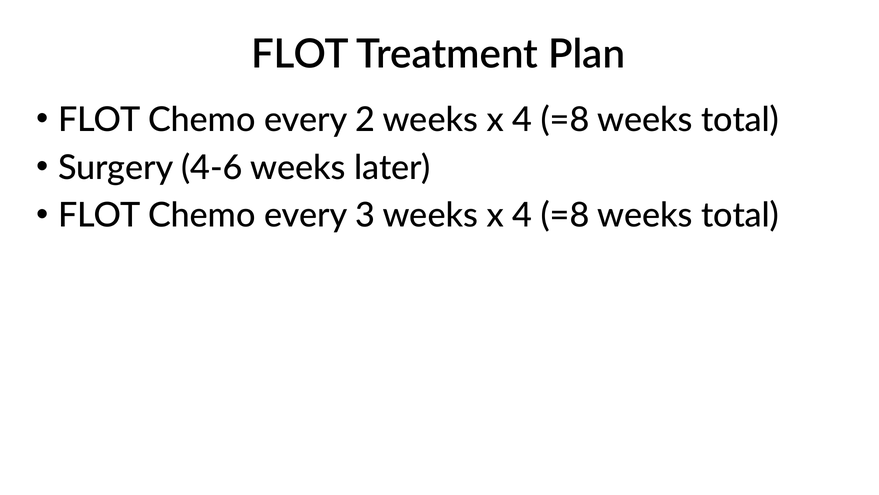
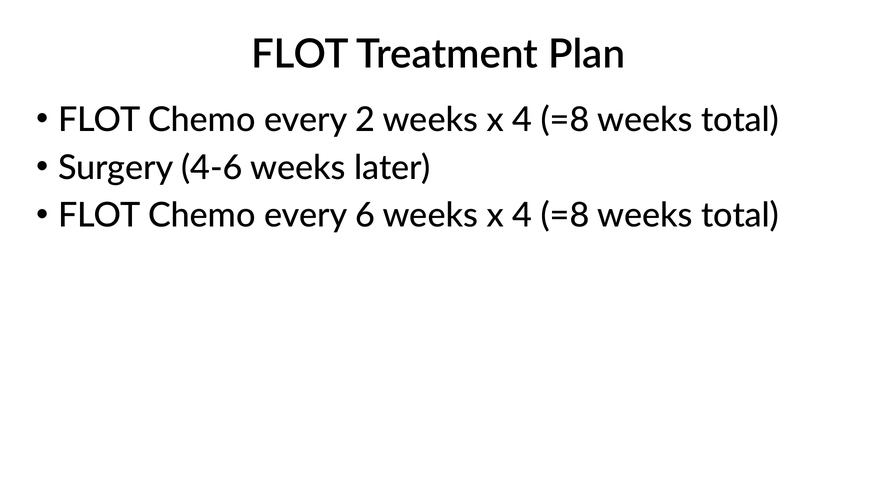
3: 3 -> 6 (365, 215)
